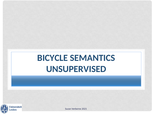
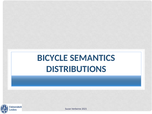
UNSUPERVISED: UNSUPERVISED -> DISTRIBUTIONS (76, 69)
